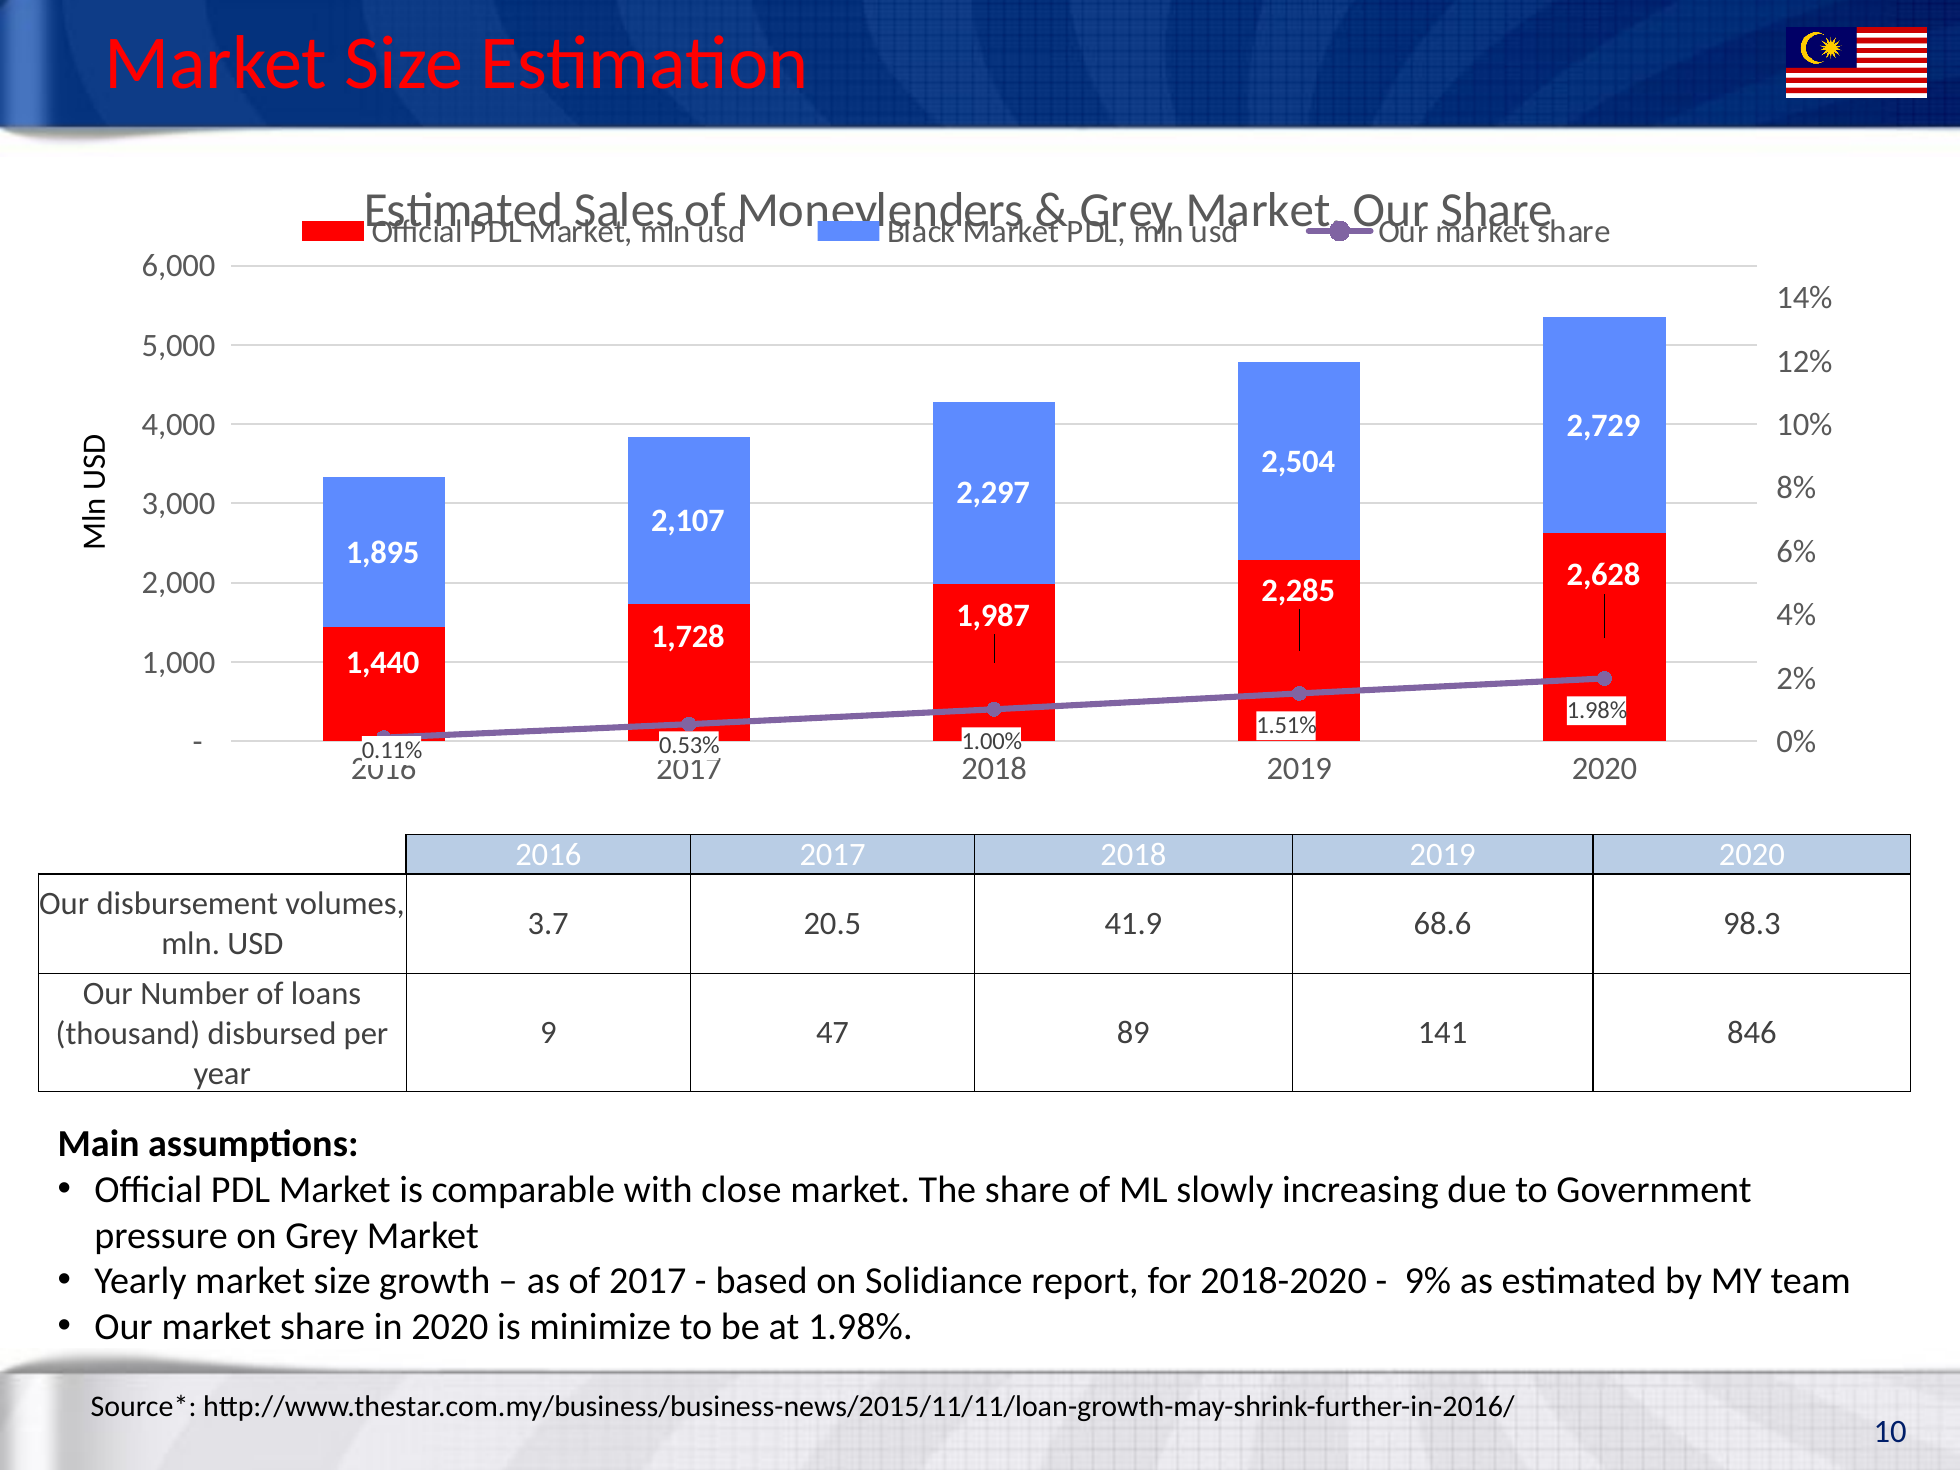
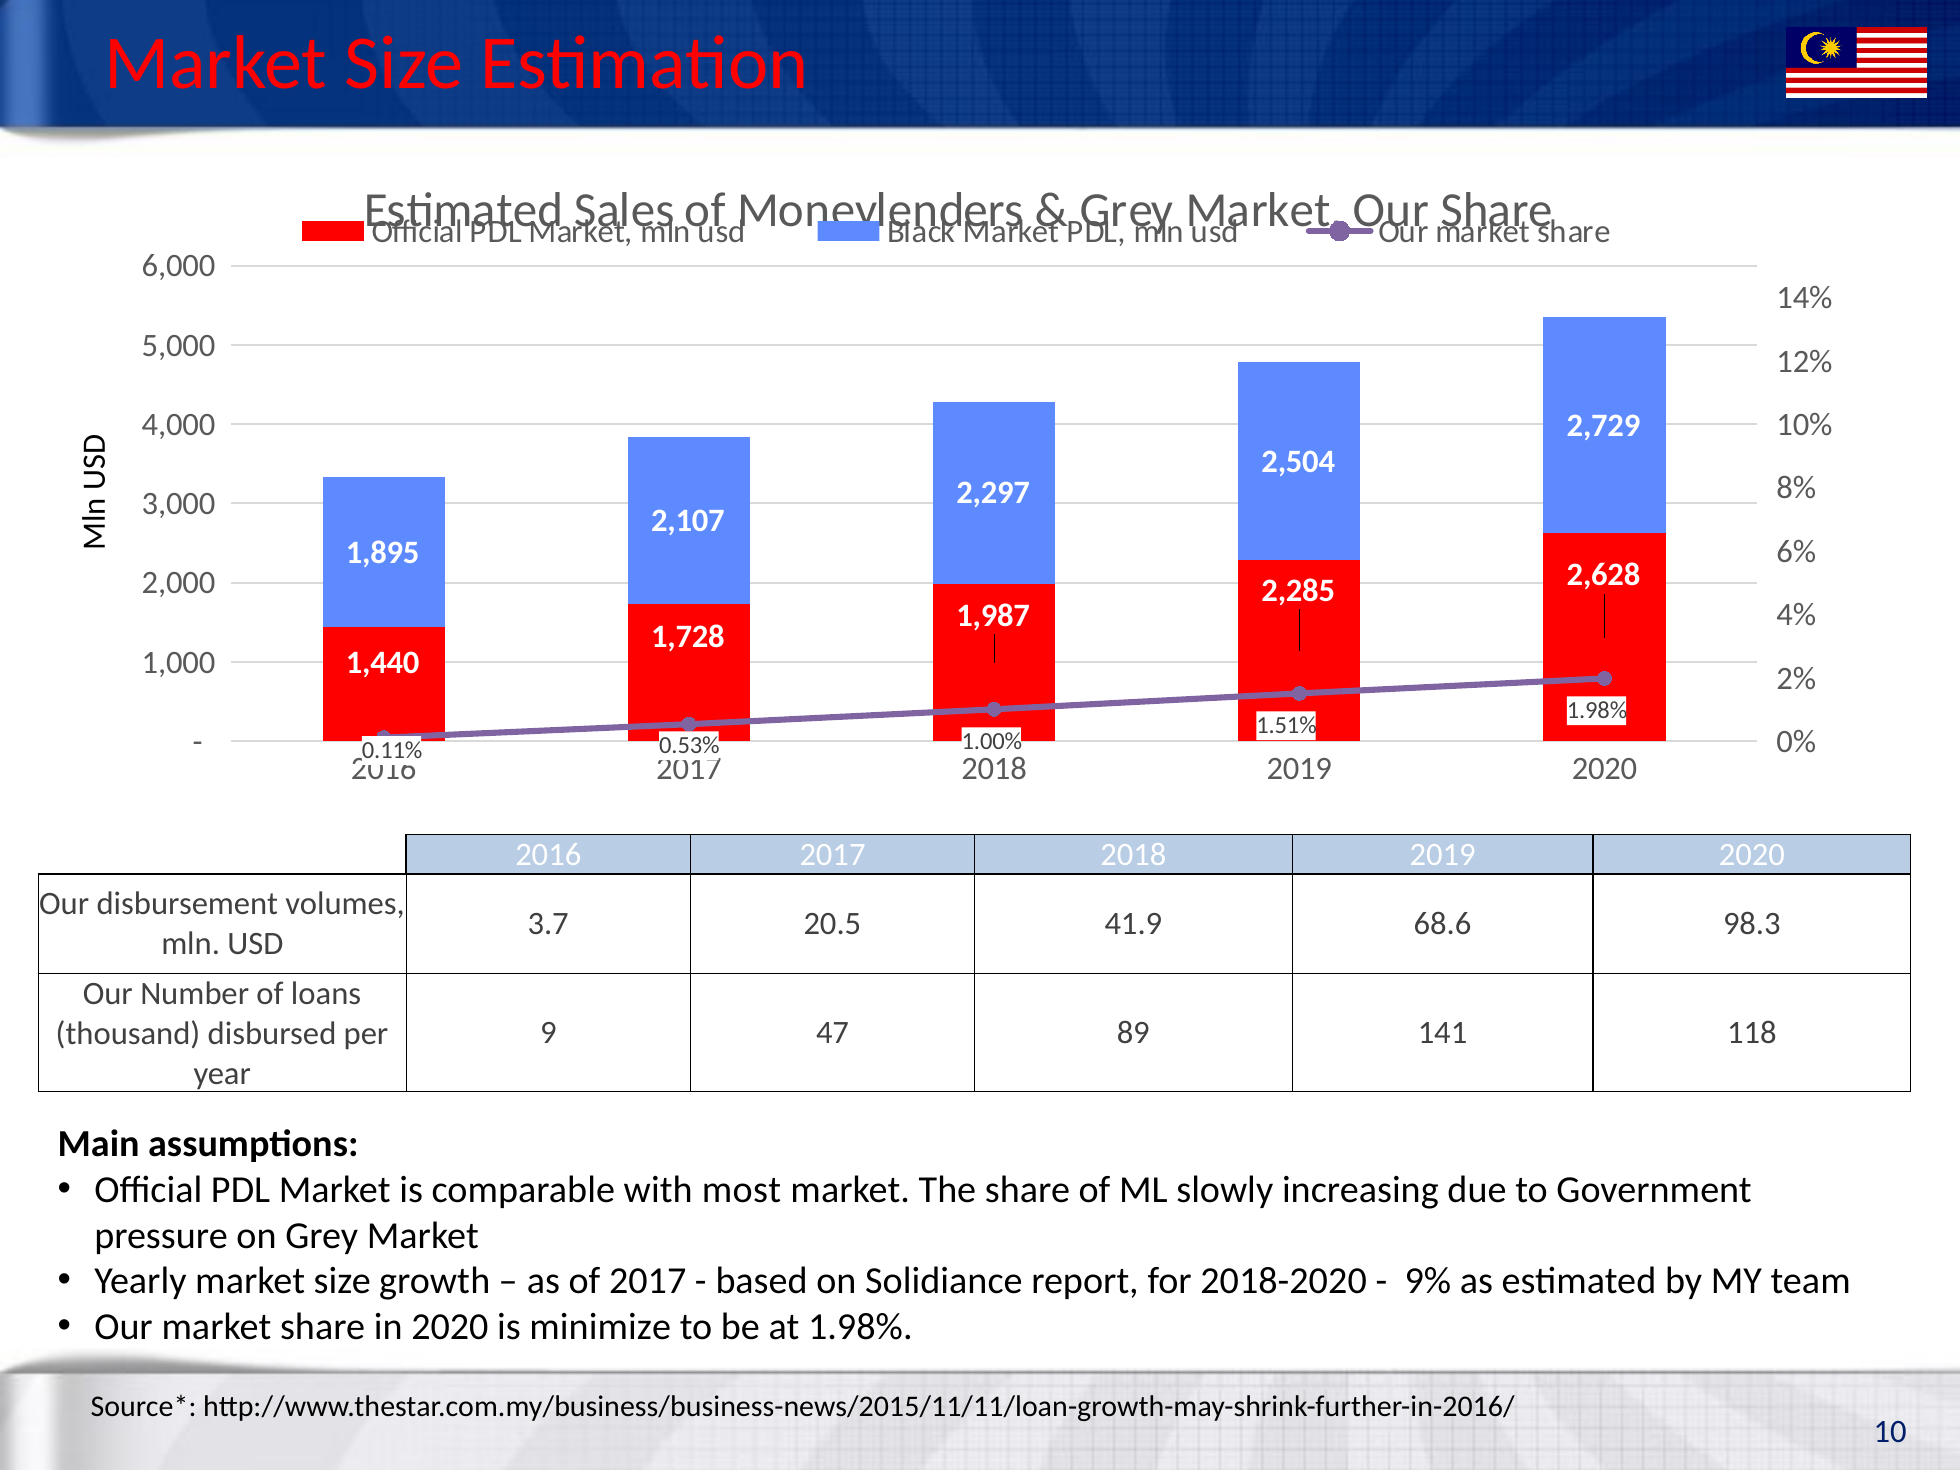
846: 846 -> 118 (1752, 1033)
close: close -> most (741, 1190)
